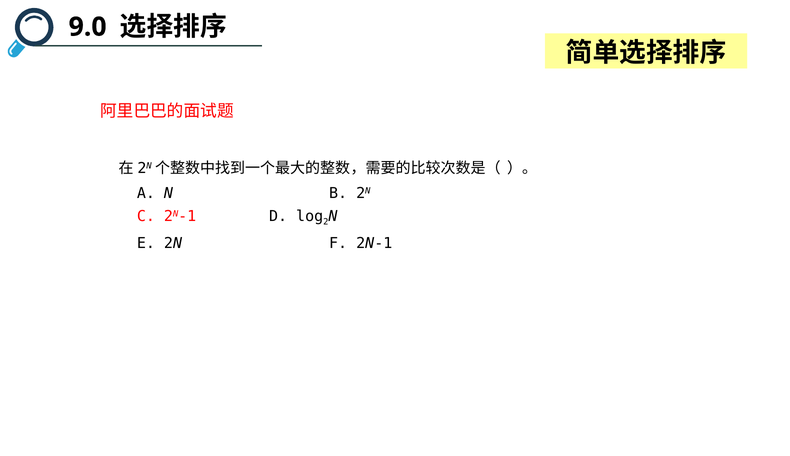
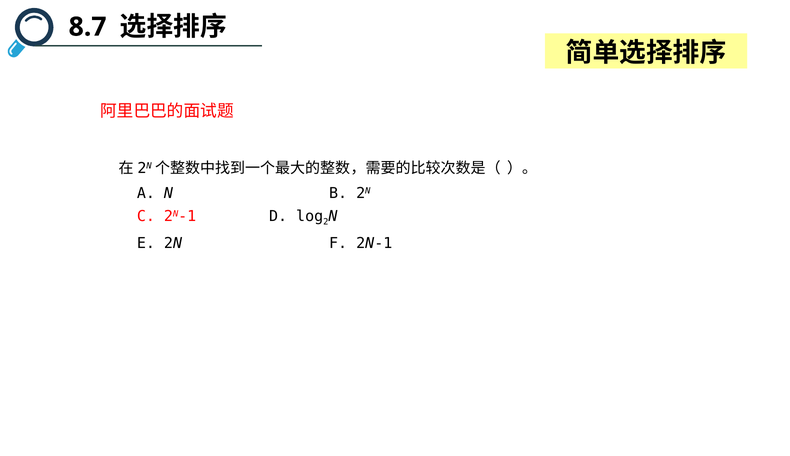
9.0: 9.0 -> 8.7 (88, 27)
